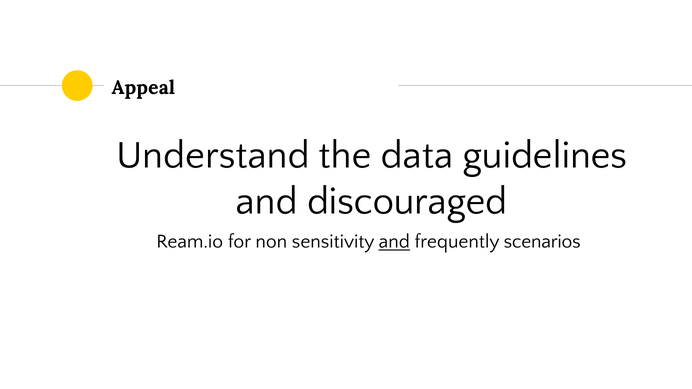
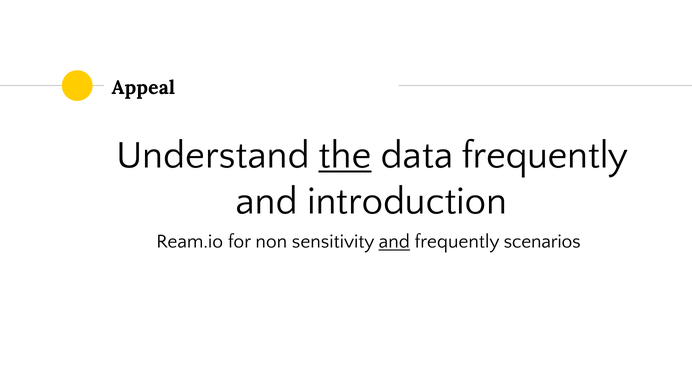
the underline: none -> present (345, 155)
data guidelines: guidelines -> frequently (545, 155)
discouraged: discouraged -> introduction (407, 201)
